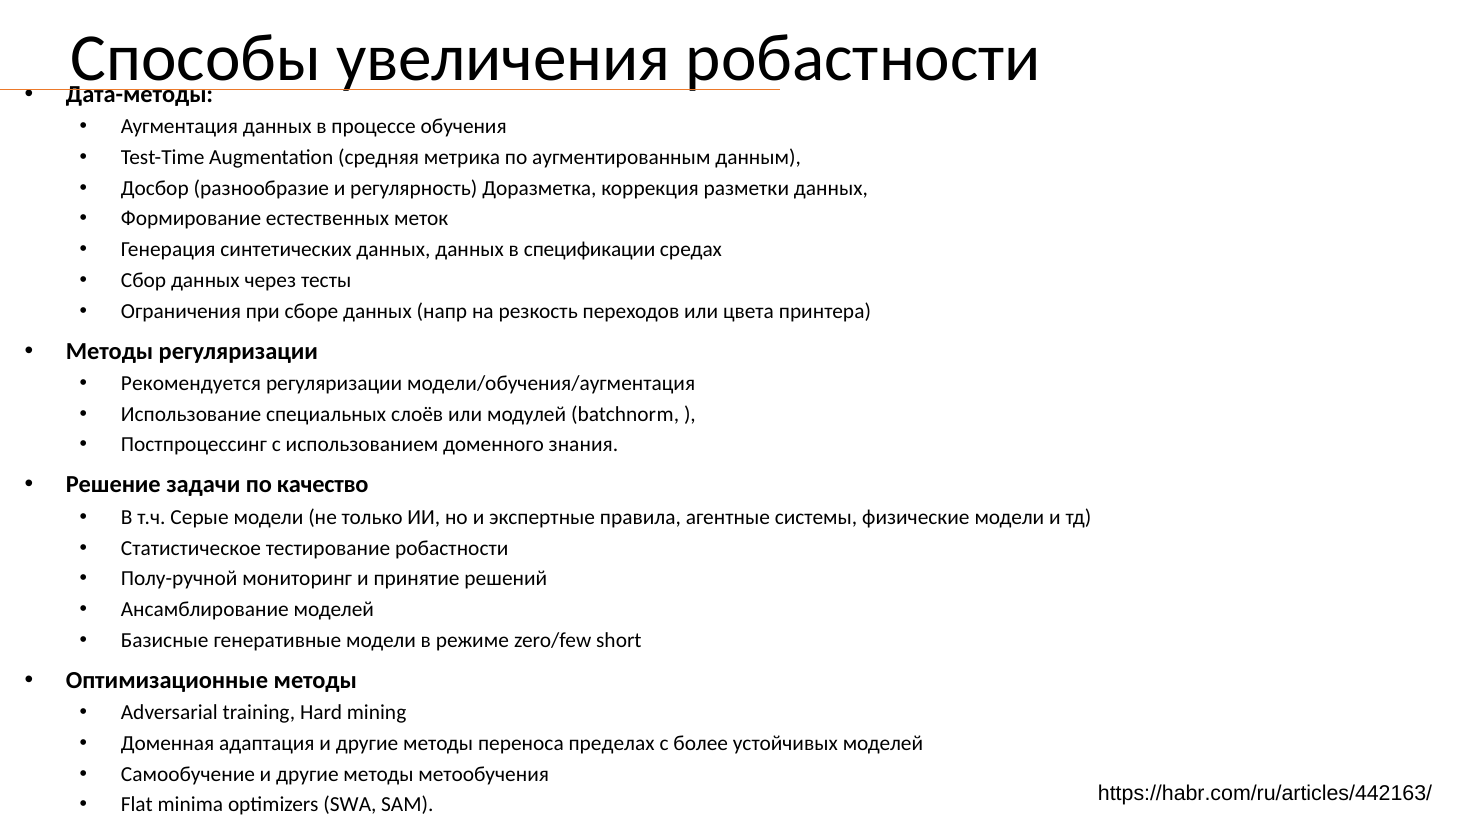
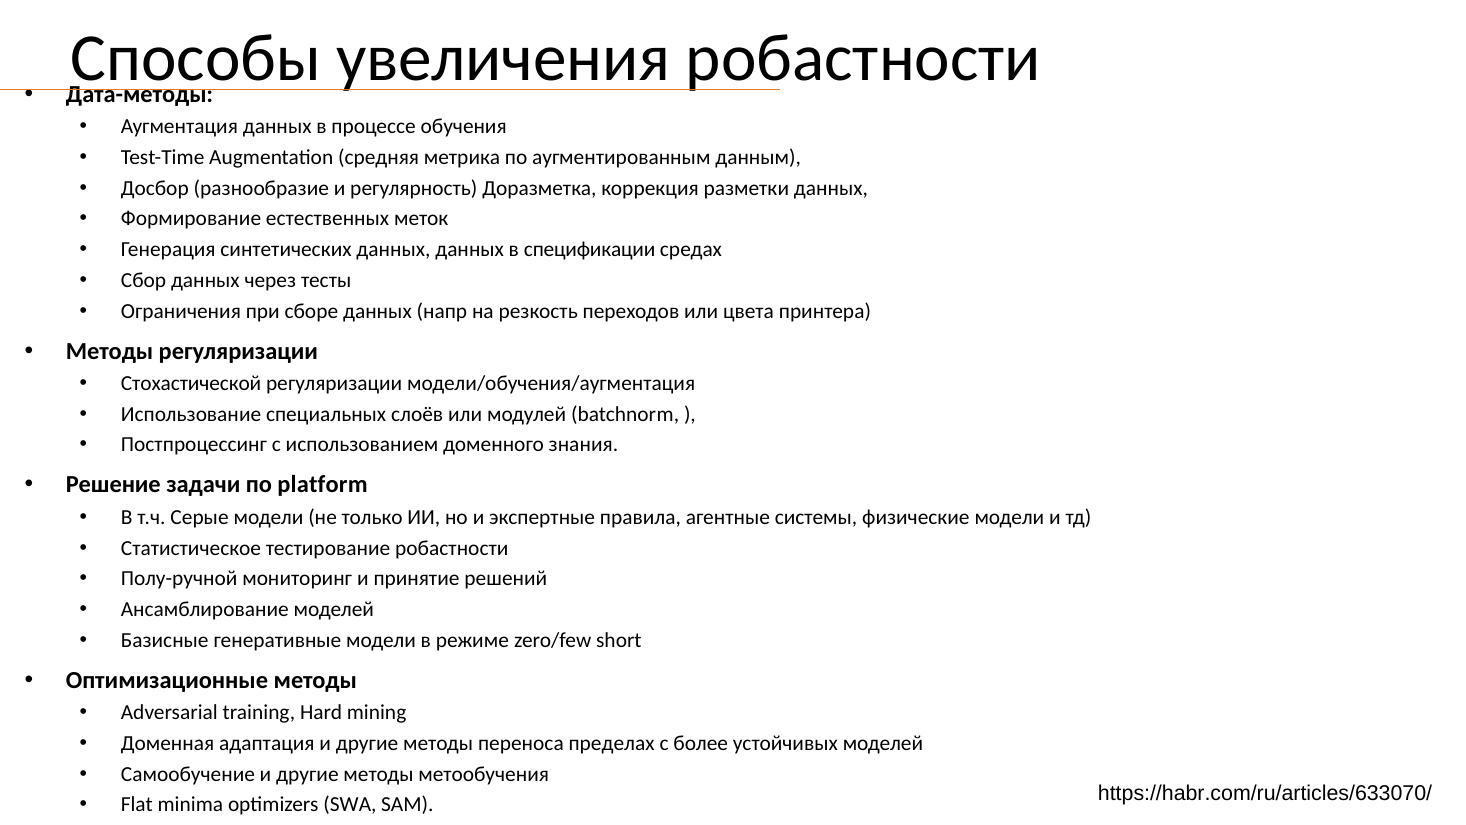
Рекомендуется: Рекомендуется -> Стохастической (191, 383)
качество: качество -> platform (322, 485)
https://habr.com/ru/articles/442163/: https://habr.com/ru/articles/442163/ -> https://habr.com/ru/articles/633070/ (1265, 793)
